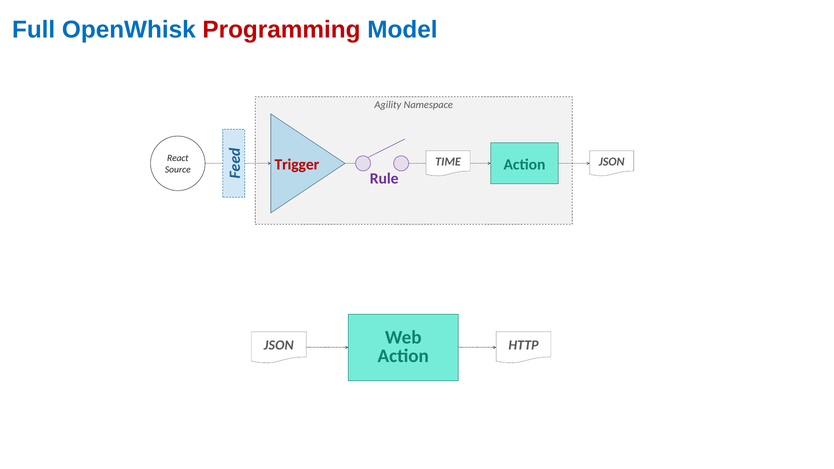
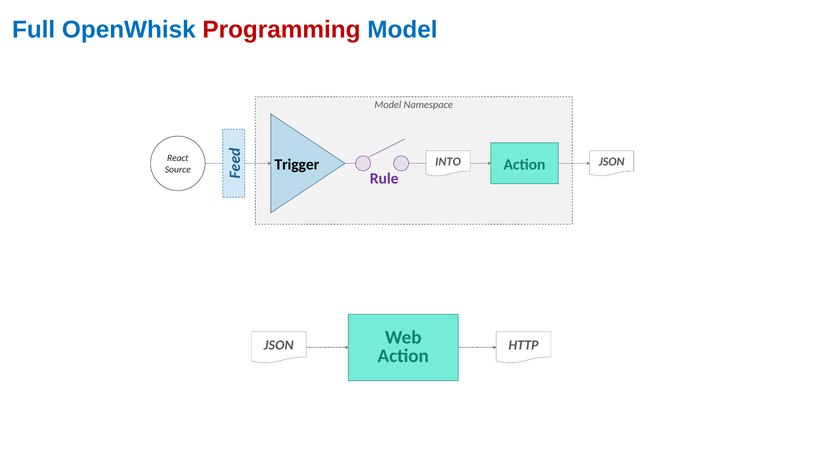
Agility: Agility -> Model (388, 105)
TIME: TIME -> INTO (448, 162)
Trigger colour: red -> black (297, 165)
